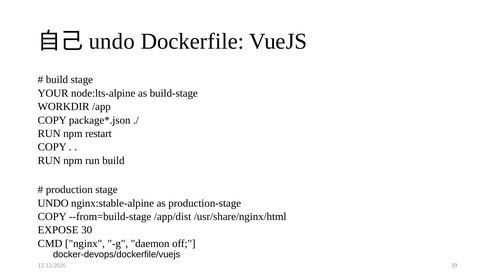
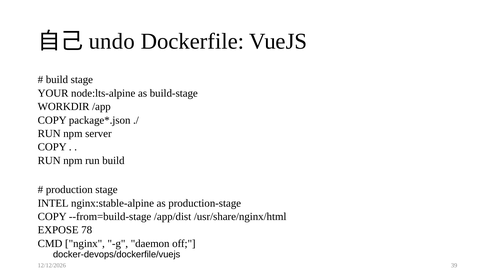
restart: restart -> server (98, 134)
UNDO: UNDO -> INTEL (53, 204)
30: 30 -> 78 (87, 230)
